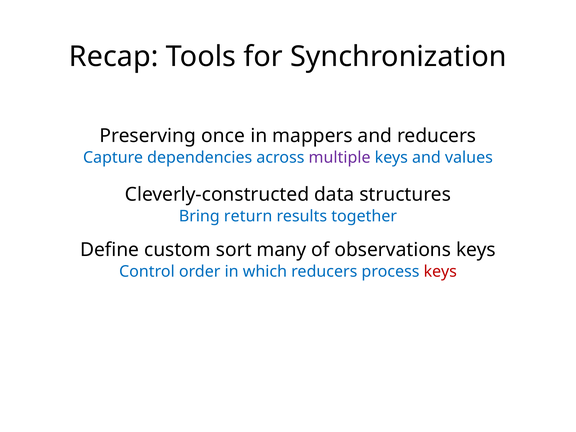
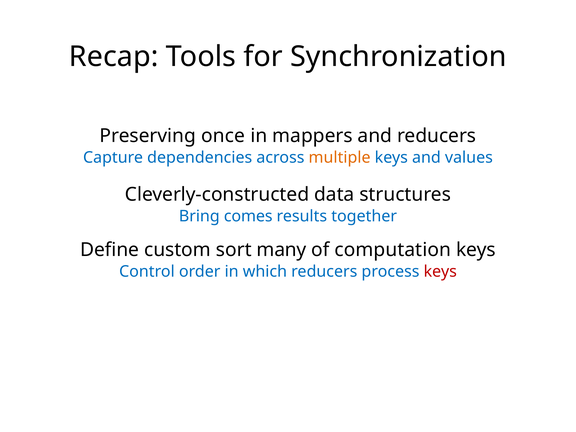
multiple colour: purple -> orange (340, 158)
return: return -> comes (248, 216)
observations: observations -> computation (393, 250)
